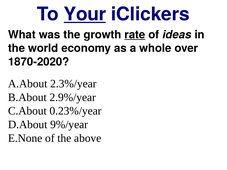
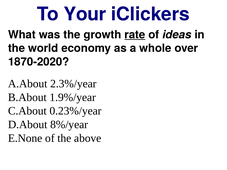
Your underline: present -> none (85, 14)
2.9%/year: 2.9%/year -> 1.9%/year (73, 97)
9%/year: 9%/year -> 8%/year (69, 125)
